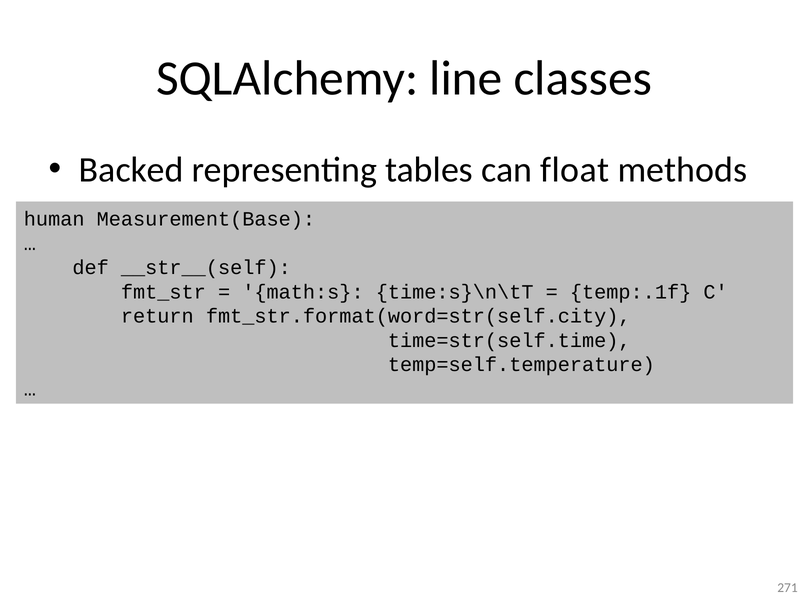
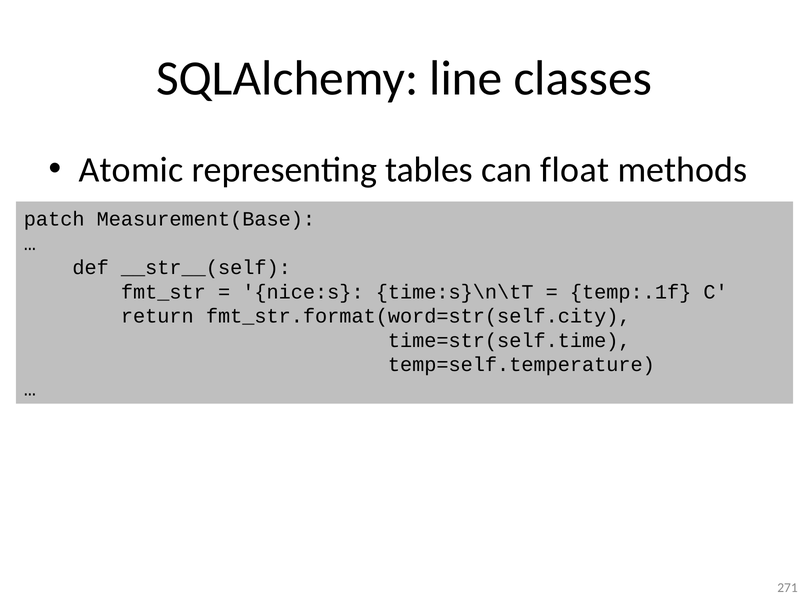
Backed: Backed -> Atomic (131, 170)
human: human -> patch (54, 219)
math:s: math:s -> nice:s (303, 292)
